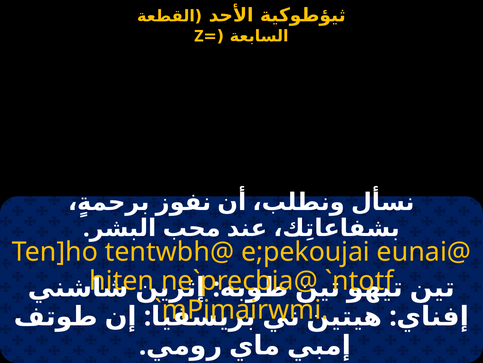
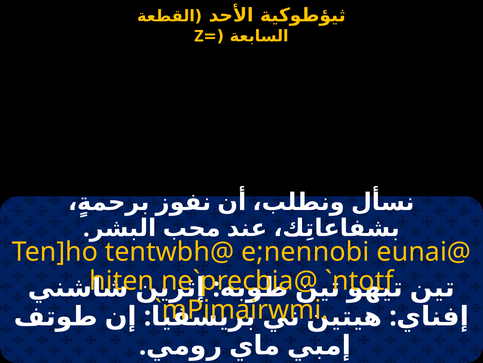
e;pekoujai: e;pekoujai -> e;nennobi (305, 251)
